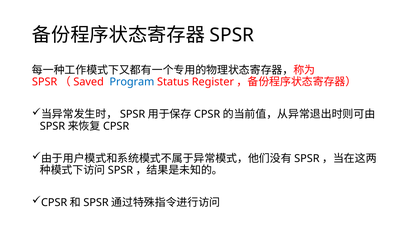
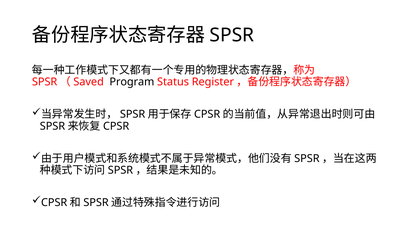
Program colour: blue -> black (132, 82)
